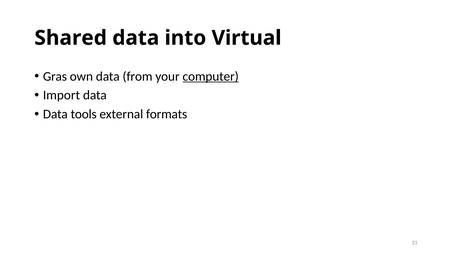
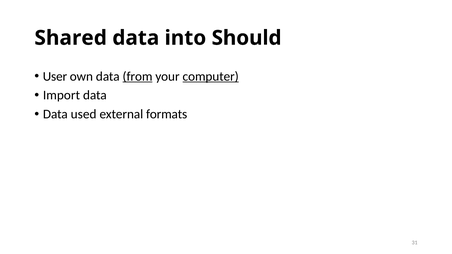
Virtual: Virtual -> Should (247, 38)
Gras: Gras -> User (55, 76)
from underline: none -> present (137, 76)
tools: tools -> used (84, 114)
